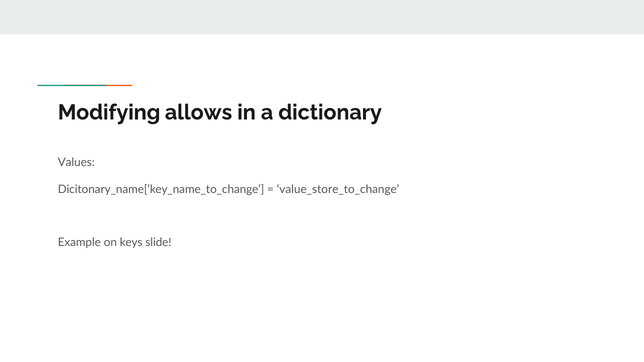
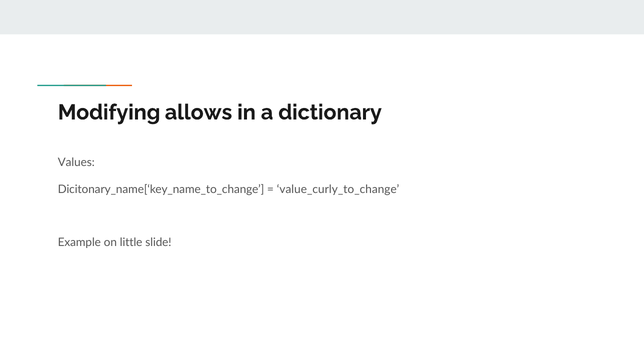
value_store_to_change: value_store_to_change -> value_curly_to_change (338, 189)
keys: keys -> little (131, 243)
